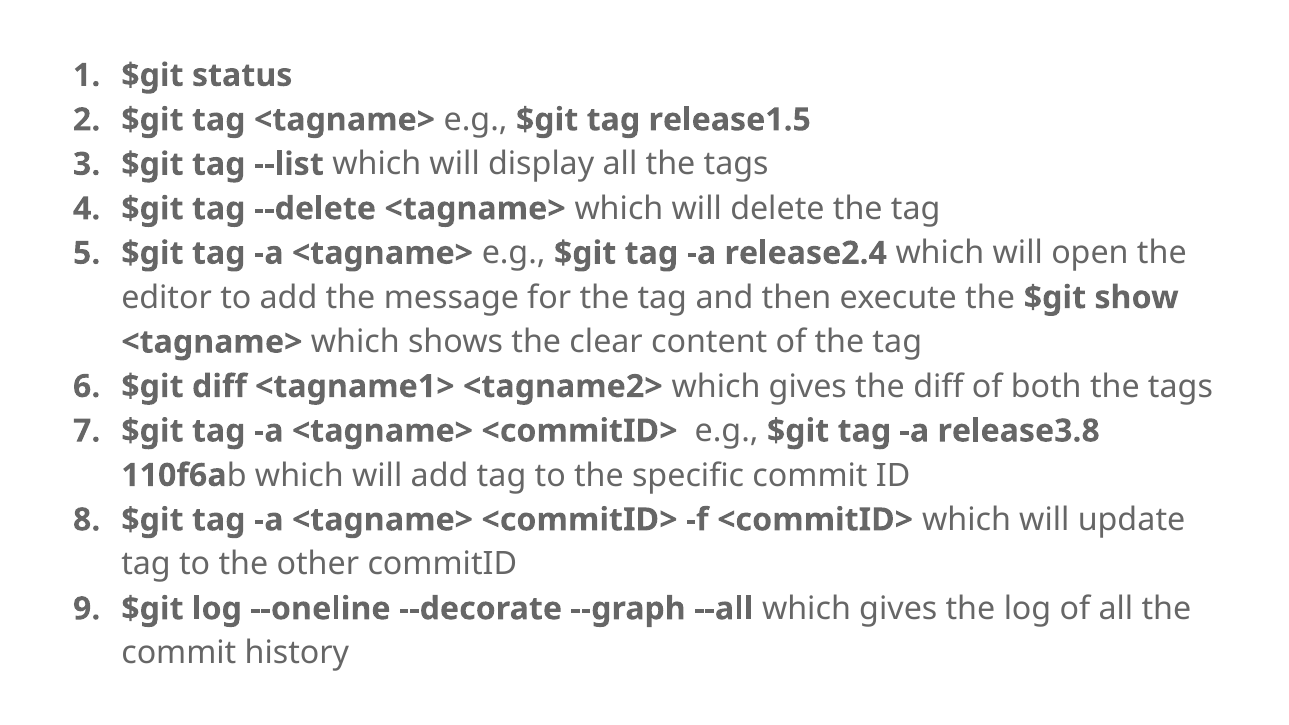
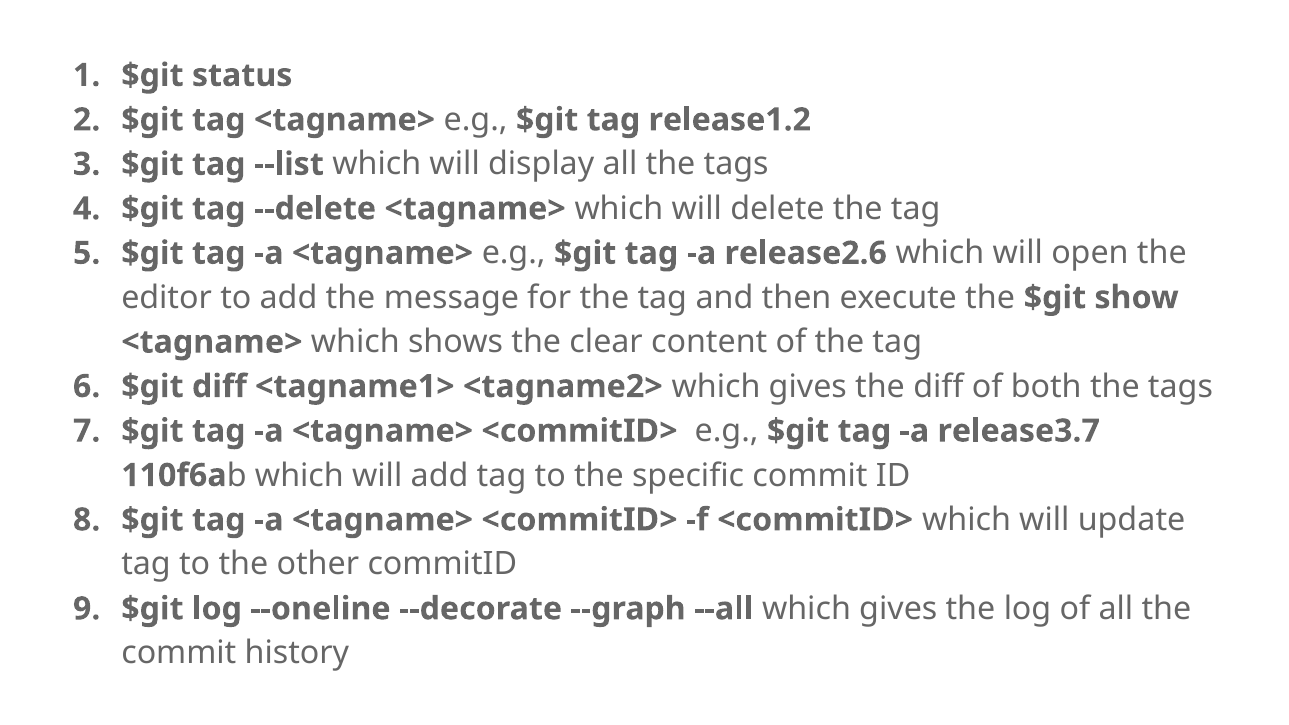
release1.5: release1.5 -> release1.2 (730, 120)
release2.4: release2.4 -> release2.6 (806, 253)
release3.8: release3.8 -> release3.7 (1019, 431)
